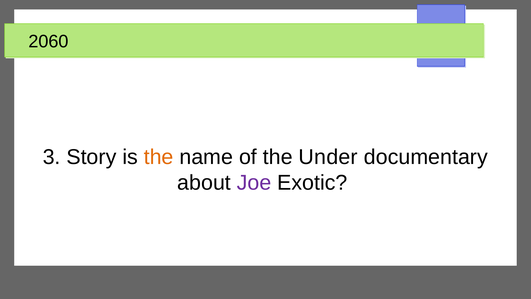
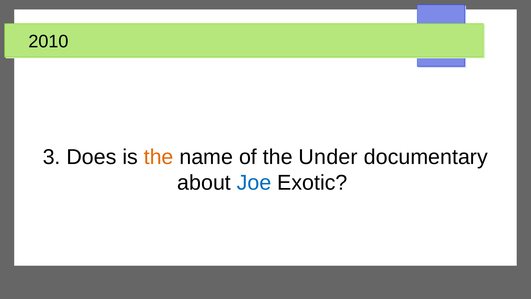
2060: 2060 -> 2010 (49, 42)
Story: Story -> Does (91, 157)
Joe colour: purple -> blue (254, 183)
